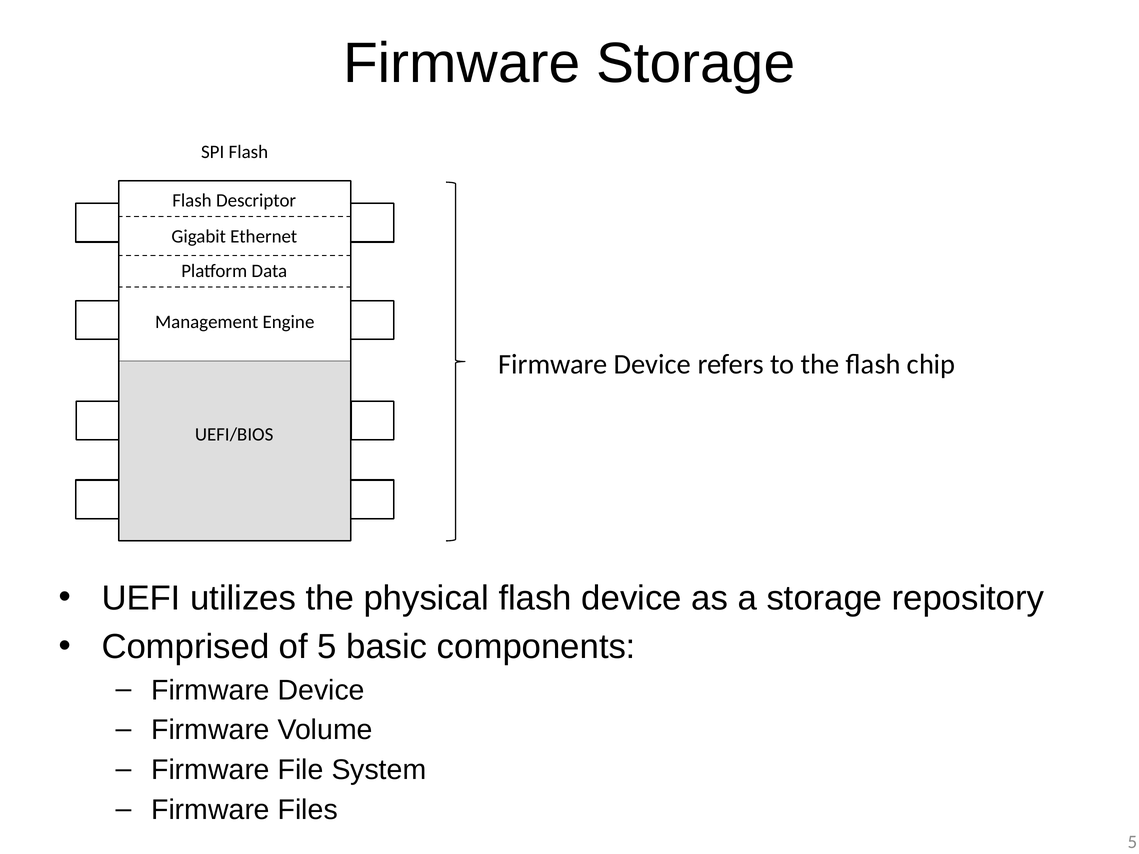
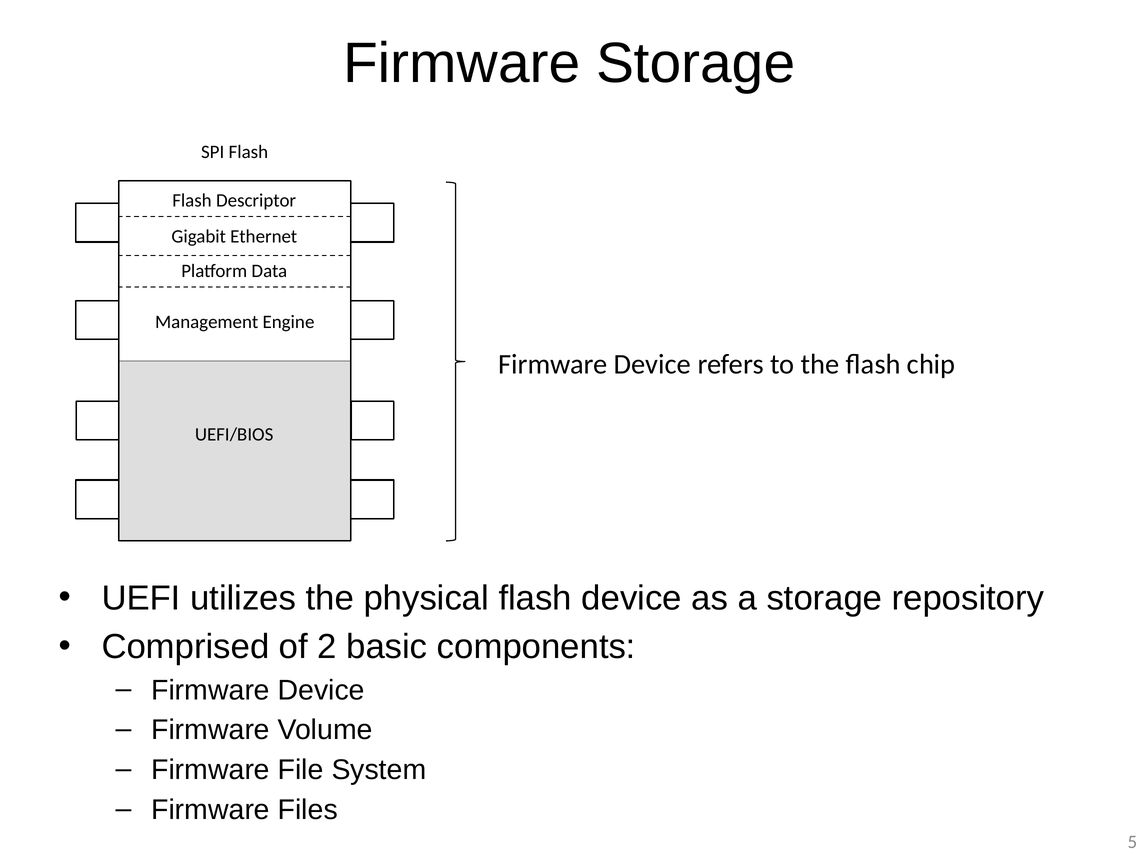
of 5: 5 -> 2 (327, 647)
